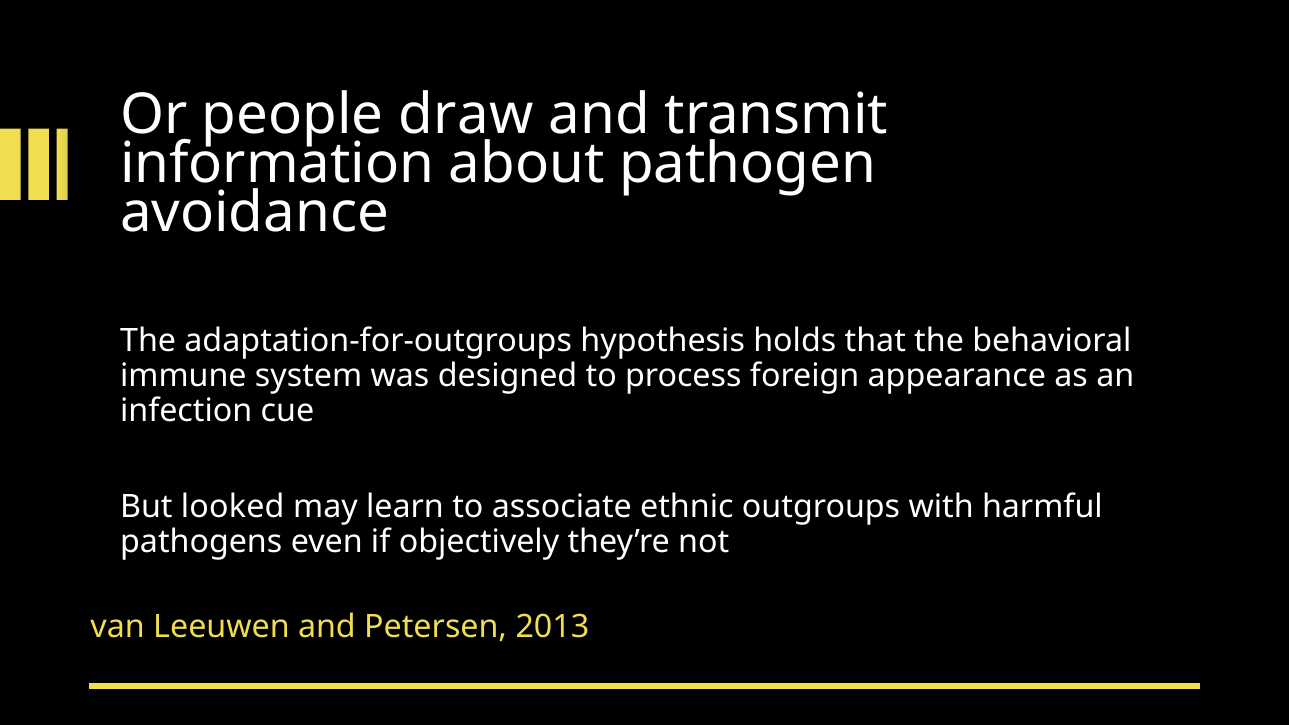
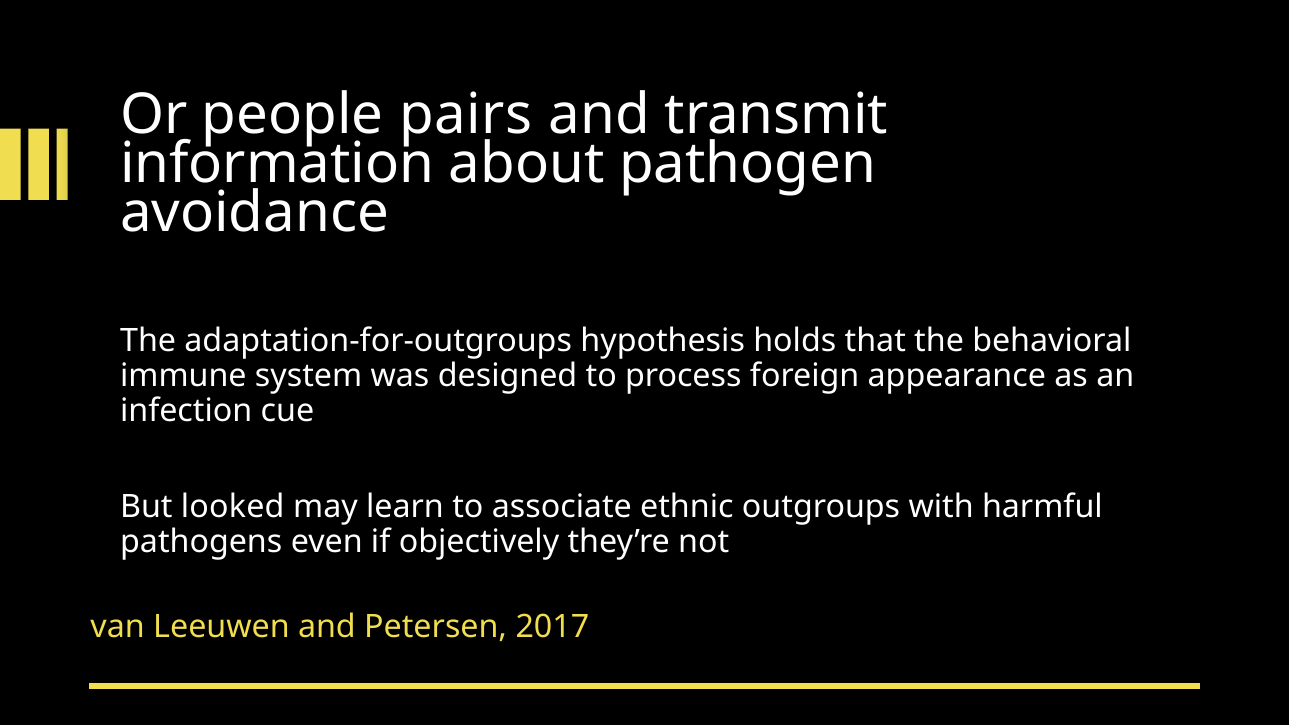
draw: draw -> pairs (466, 115)
2013: 2013 -> 2017 (552, 627)
